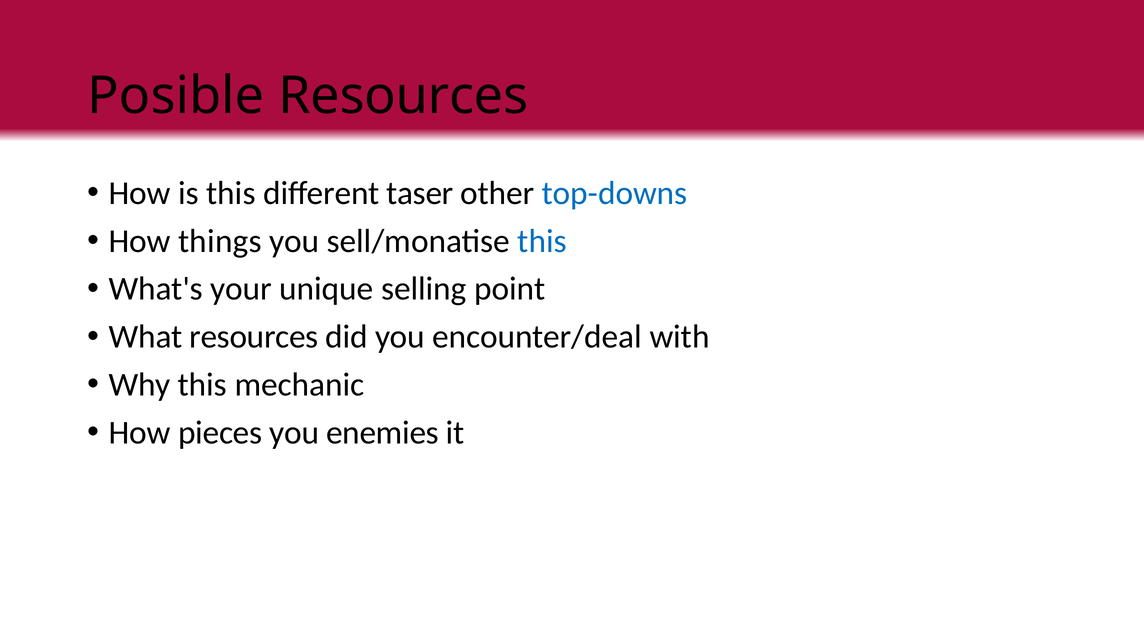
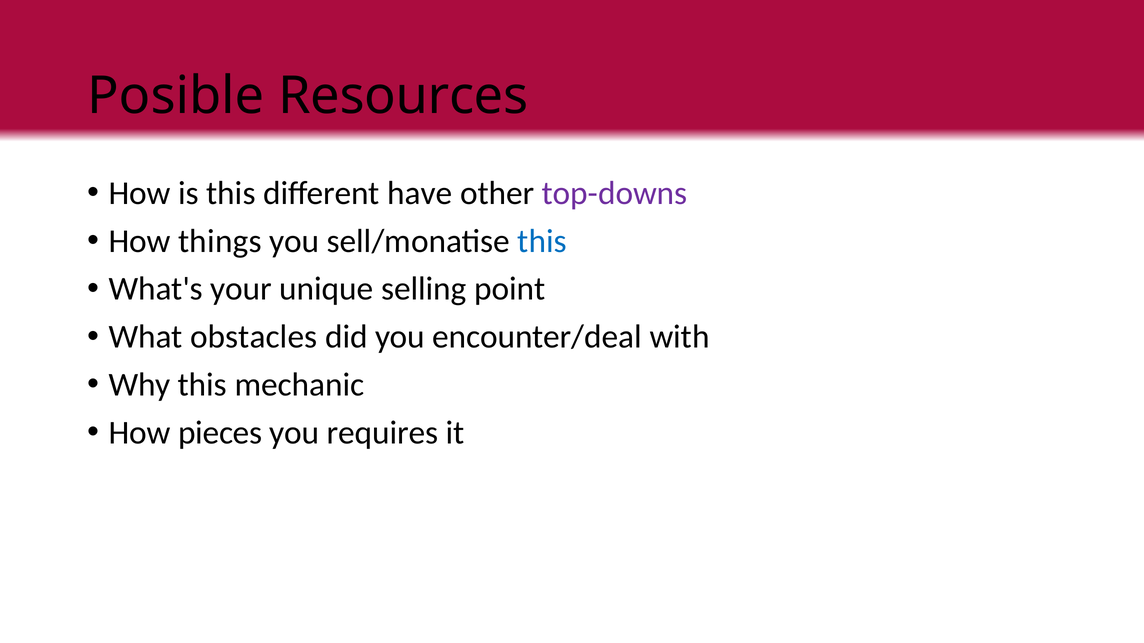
taser: taser -> have (420, 193)
top-downs colour: blue -> purple (615, 193)
What resources: resources -> obstacles (254, 337)
enemies: enemies -> requires (382, 433)
